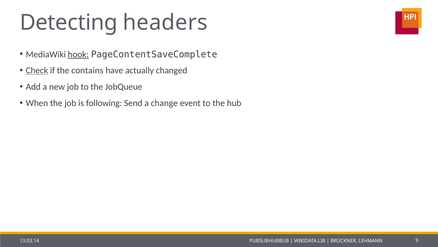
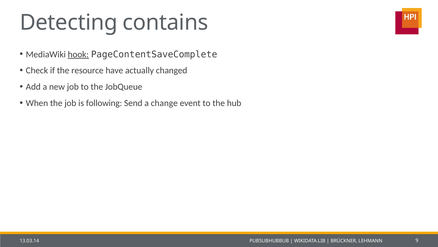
headers: headers -> contains (165, 23)
Check underline: present -> none (37, 70)
contains: contains -> resource (87, 70)
